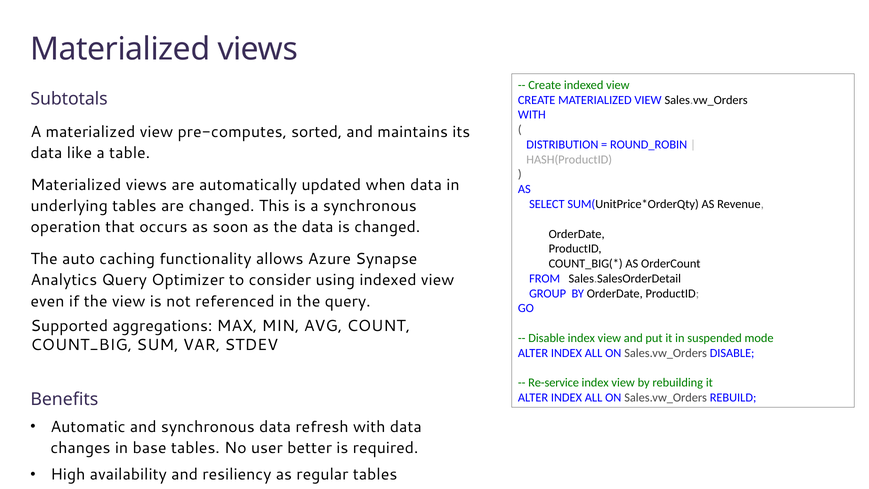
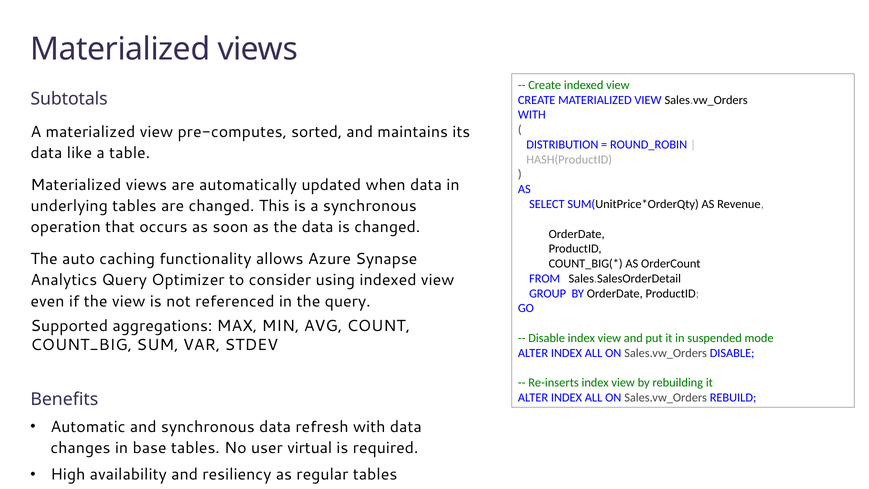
Re-service: Re-service -> Re-inserts (554, 383)
better: better -> virtual (310, 448)
